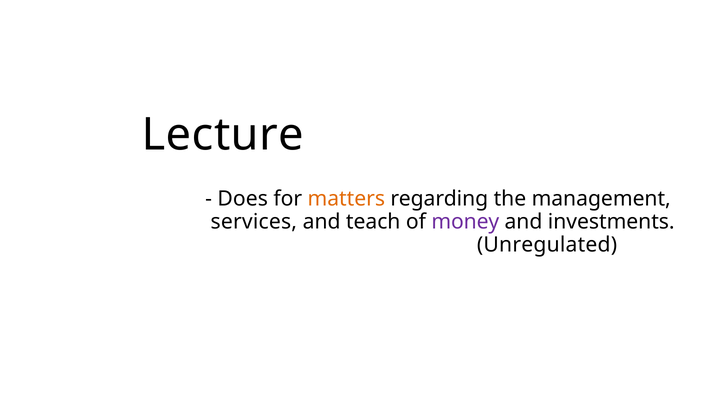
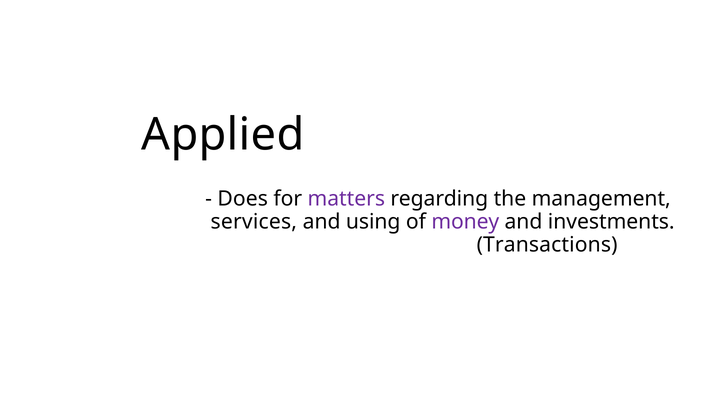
Lecture: Lecture -> Applied (223, 135)
matters colour: orange -> purple (346, 199)
teach: teach -> using (373, 221)
Unregulated: Unregulated -> Transactions (547, 244)
